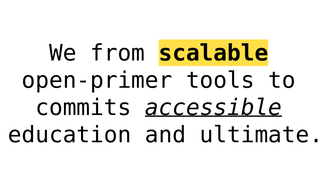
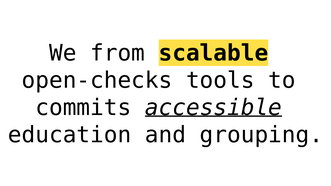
open-primer: open-primer -> open-checks (97, 80)
ultimate: ultimate -> grouping (261, 135)
